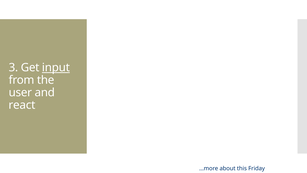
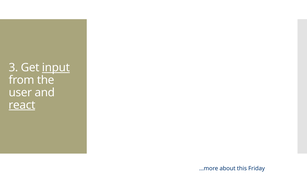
react underline: none -> present (22, 105)
